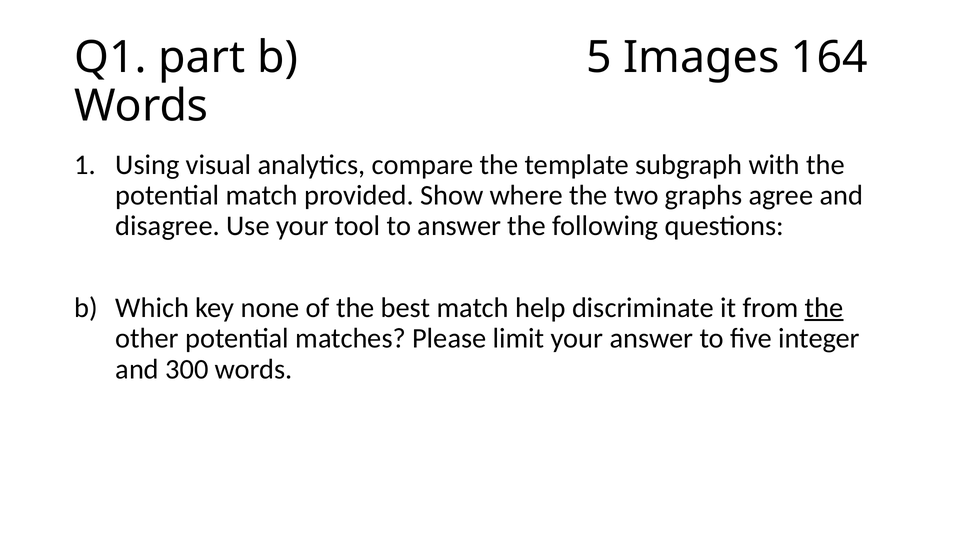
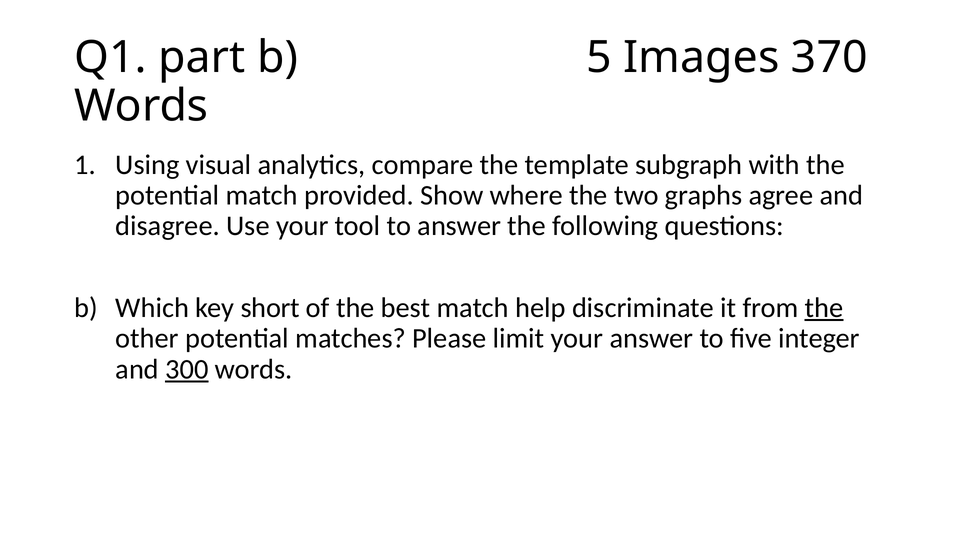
164: 164 -> 370 (829, 58)
none: none -> short (270, 308)
300 underline: none -> present (187, 369)
